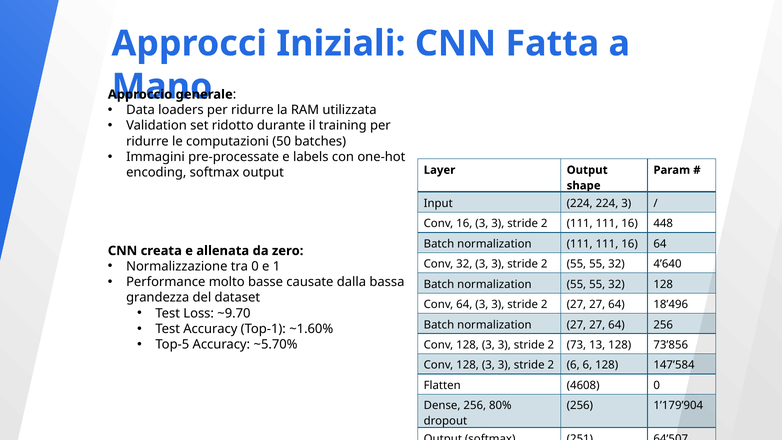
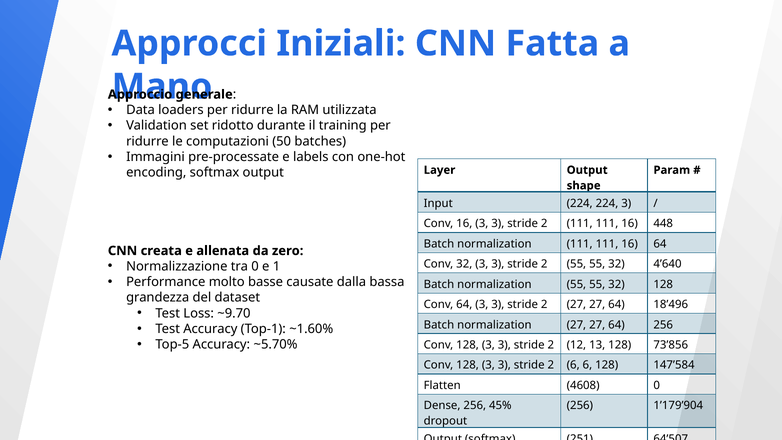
73: 73 -> 12 (576, 345)
80%: 80% -> 45% (500, 406)
